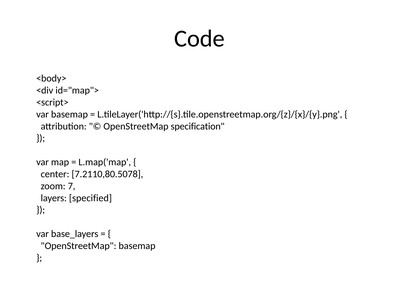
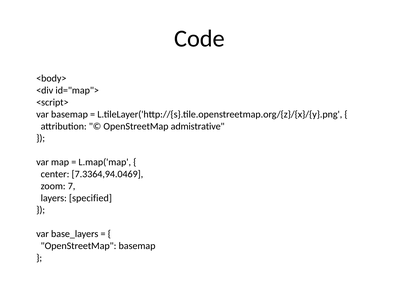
specification: specification -> admistrative (198, 126)
7.2110,80.5078: 7.2110,80.5078 -> 7.3364,94.0469 (107, 174)
